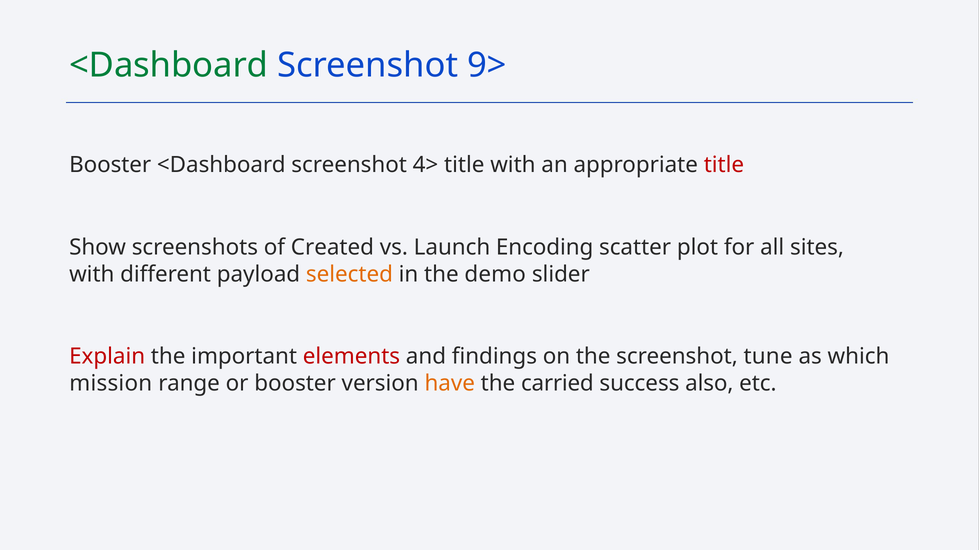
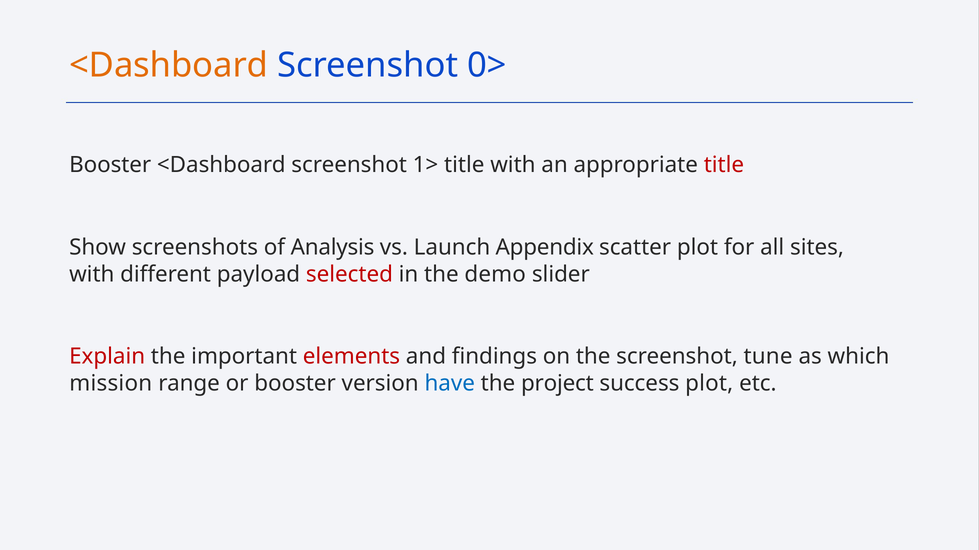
<Dashboard colour: green -> orange (169, 65)
9>: 9> -> 0> (487, 65)
4>: 4> -> 1> (425, 165)
Created: Created -> Analysis (333, 248)
Encoding: Encoding -> Appendix (545, 248)
selected colour: orange -> red (349, 274)
have colour: orange -> blue (450, 384)
carried: carried -> project (557, 384)
success also: also -> plot (709, 384)
